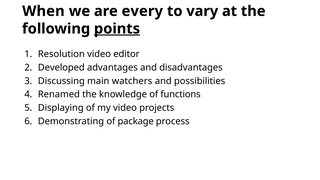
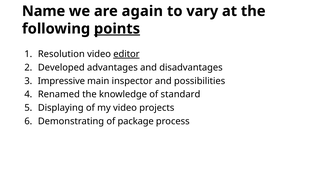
When: When -> Name (44, 11)
every: every -> again (142, 11)
editor underline: none -> present (126, 54)
Discussing: Discussing -> Impressive (61, 81)
watchers: watchers -> inspector (132, 81)
functions: functions -> standard (180, 94)
